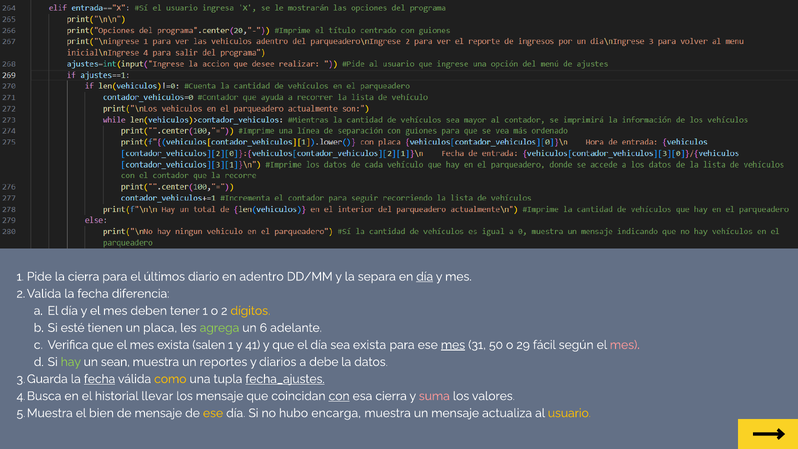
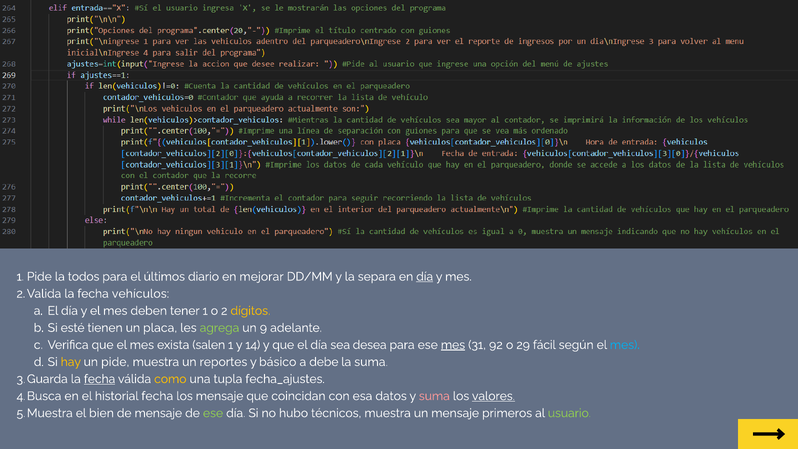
la cierra: cierra -> todos (84, 277)
adentro: adentro -> mejorar (262, 277)
diferencia: diferencia -> vehículos (140, 294)
6: 6 -> 9 (263, 328)
41: 41 -> 14 (253, 345)
sea exista: exista -> desea (370, 345)
50: 50 -> 92 (496, 345)
mes colour: pink -> light blue (625, 345)
hay colour: light green -> yellow (71, 362)
sean: sean -> pide (115, 362)
diarios: diarios -> básico (278, 362)
la datos: datos -> suma (371, 362)
fecha_ajustes underline: present -> none (285, 379)
historial llevar: llevar -> fecha (157, 396)
con underline: present -> none (339, 396)
esa cierra: cierra -> datos (391, 396)
valores underline: none -> present (493, 396)
ese colour: yellow -> light green (213, 413)
encarga: encarga -> técnicos (336, 413)
actualiza: actualiza -> primeros (507, 413)
usuario colour: yellow -> light green (569, 413)
